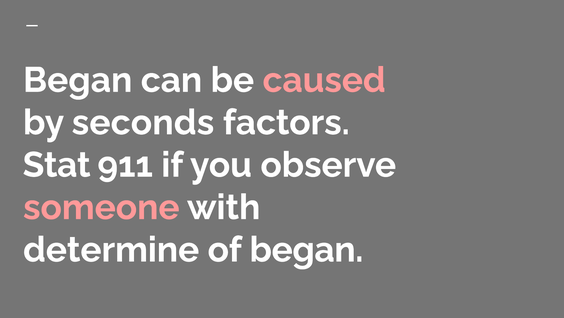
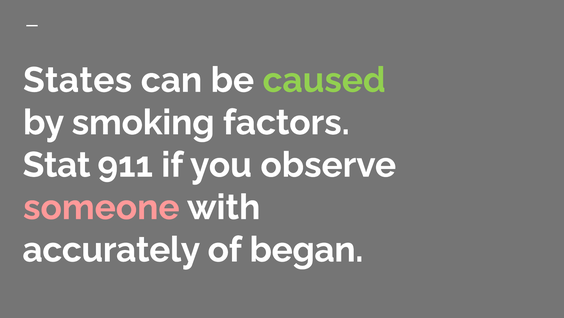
Began: Began -> States (78, 80)
caused colour: pink -> light green (324, 80)
seconds: seconds -> smoking (143, 122)
determine: determine -> accurately (111, 249)
